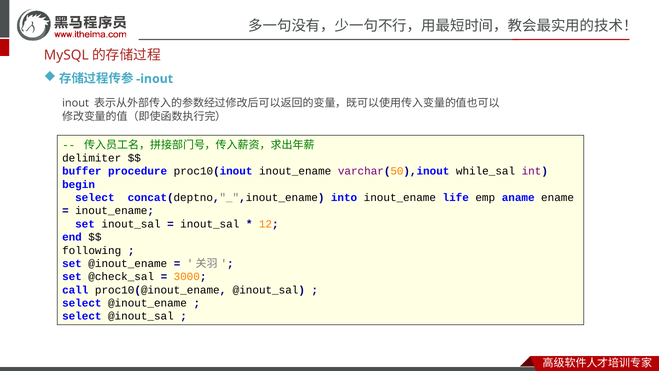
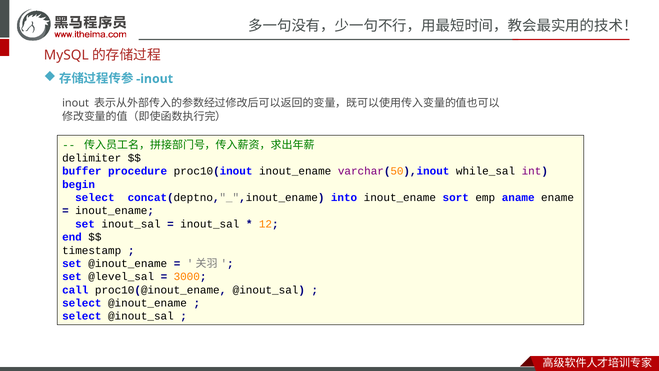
life: life -> sort (456, 198)
following: following -> timestamp (92, 250)
@check_sal: @check_sal -> @level_sal (121, 277)
